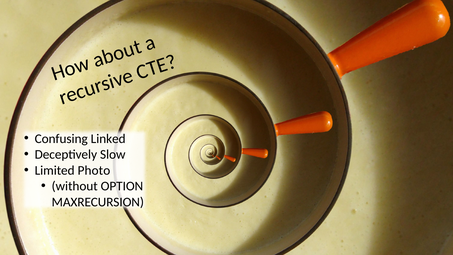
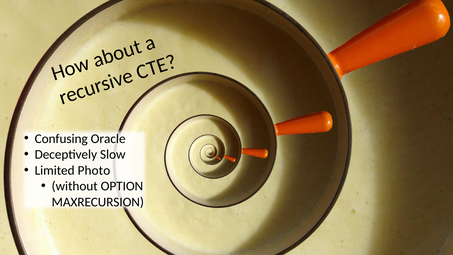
Linked: Linked -> Oracle (108, 139)
